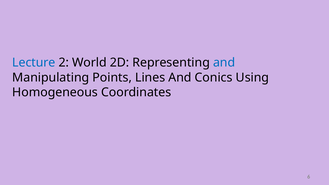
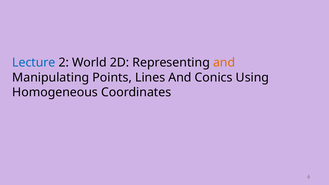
and colour: blue -> orange (224, 63)
